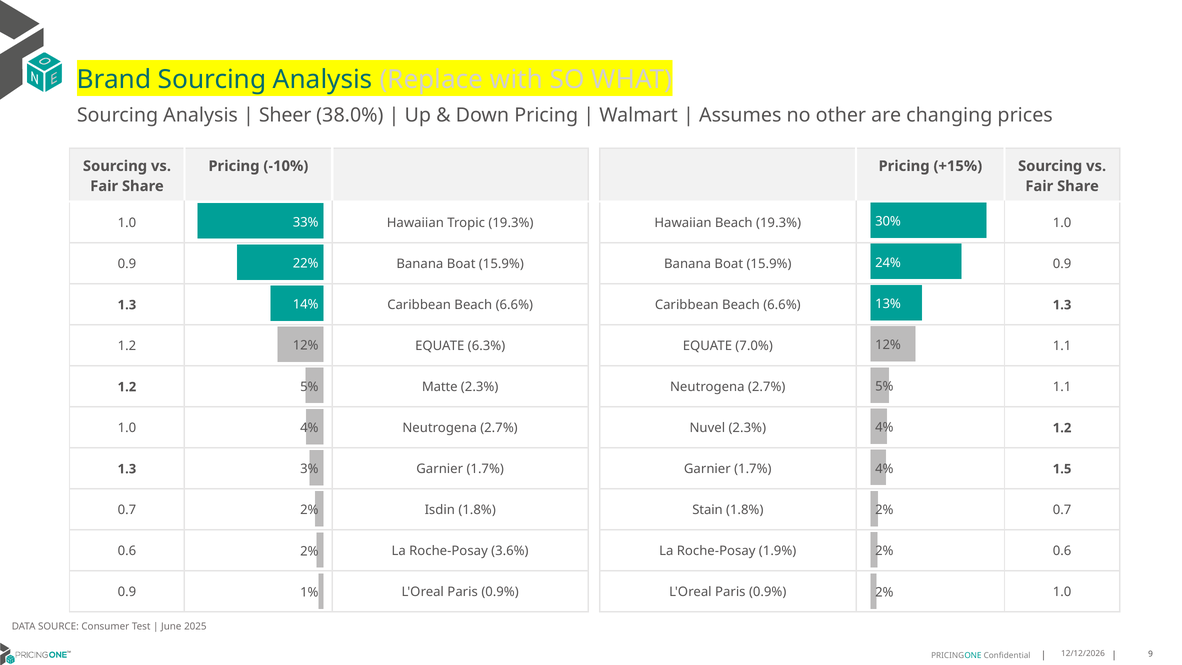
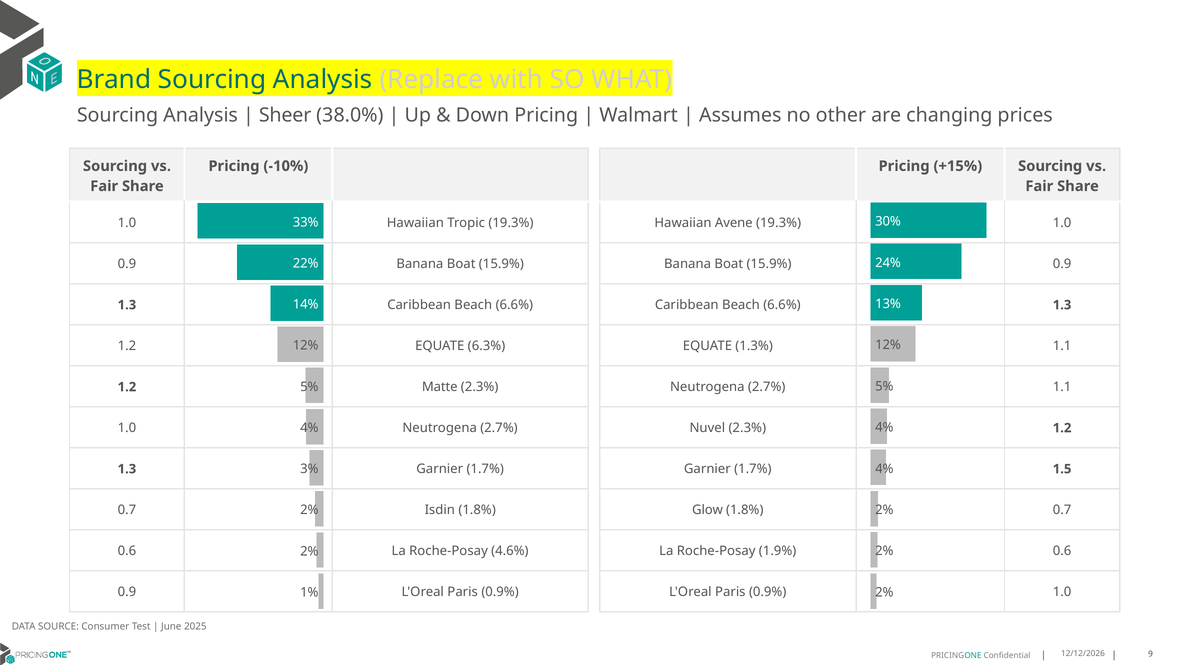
Hawaiian Beach: Beach -> Avene (734, 223)
7.0%: 7.0% -> 1.3% (754, 346)
Stain: Stain -> Glow (707, 510)
3.6%: 3.6% -> 4.6% (510, 551)
